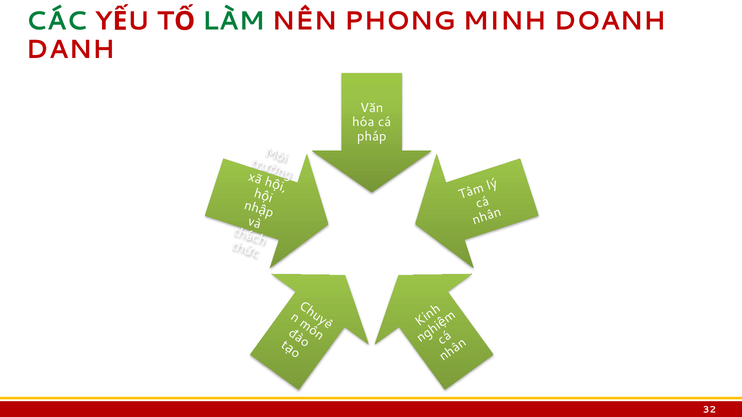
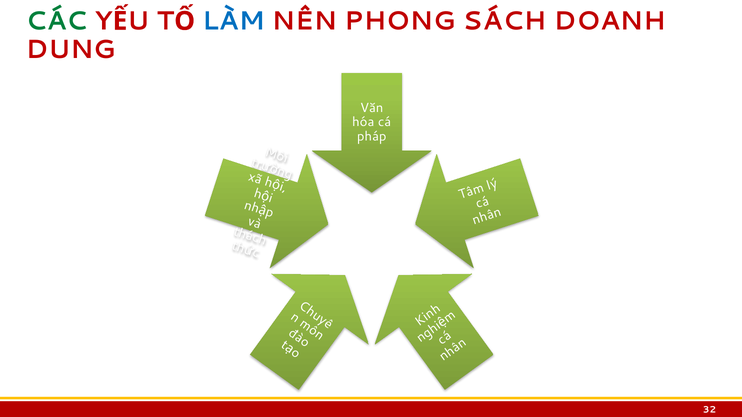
LÀM colour: green -> blue (233, 21)
MINH: MINH -> SÁCH (505, 21)
DANH: DANH -> DUNG (71, 50)
